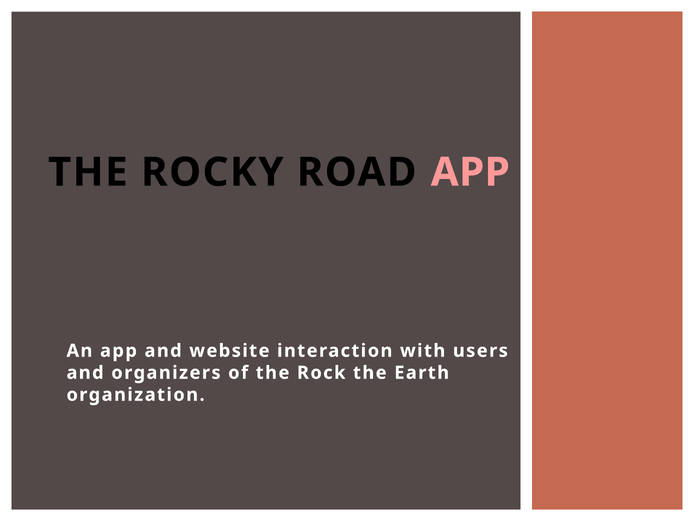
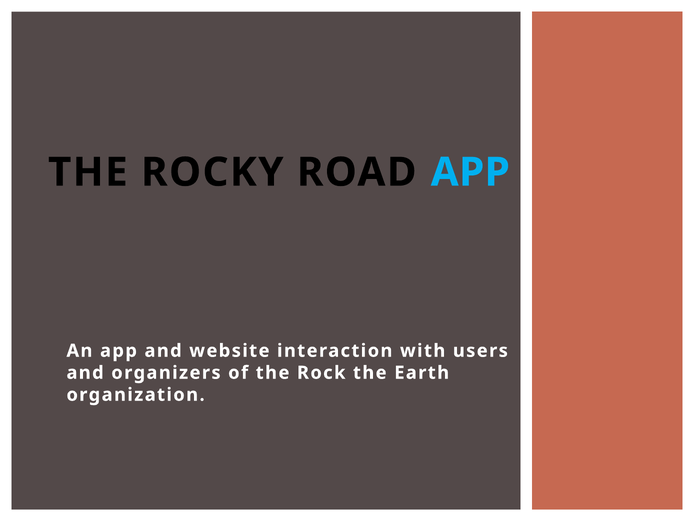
APP colour: pink -> light blue (470, 172)
